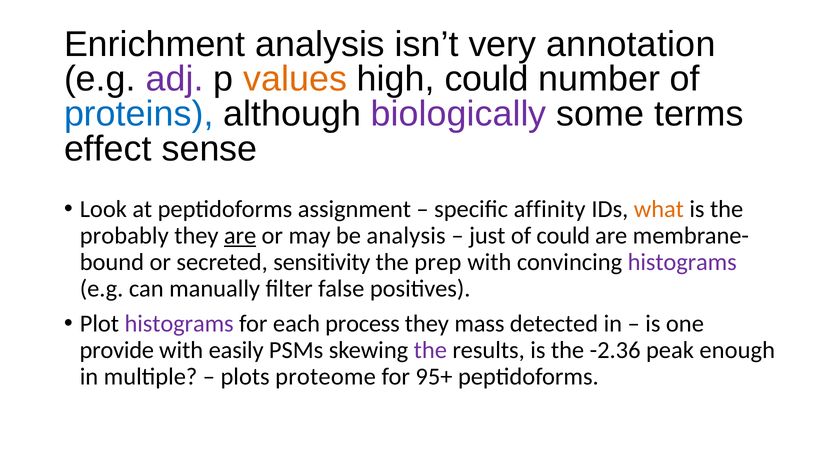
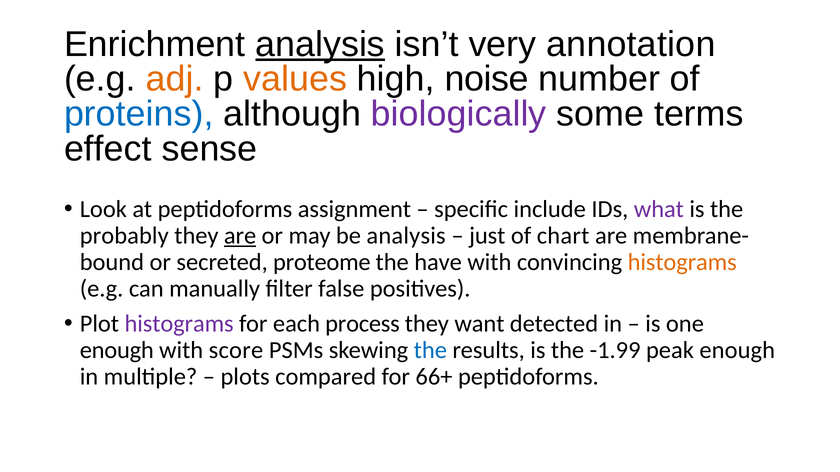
analysis underline: none -> present (320, 44)
adj colour: purple -> orange (175, 79)
high could: could -> noise (487, 79)
affinity: affinity -> include (550, 209)
what colour: orange -> purple (659, 209)
of could: could -> chart (563, 236)
sensitivity: sensitivity -> proteome (322, 262)
prep: prep -> have (438, 262)
histograms colour: purple -> orange (682, 262)
mass: mass -> want (479, 324)
provide: provide -> enough (117, 351)
easily: easily -> score (236, 351)
the colour: purple -> blue (430, 351)
-2.36: -2.36 -> -1.99 (615, 351)
proteome: proteome -> compared (326, 377)
95+: 95+ -> 66+ (434, 377)
